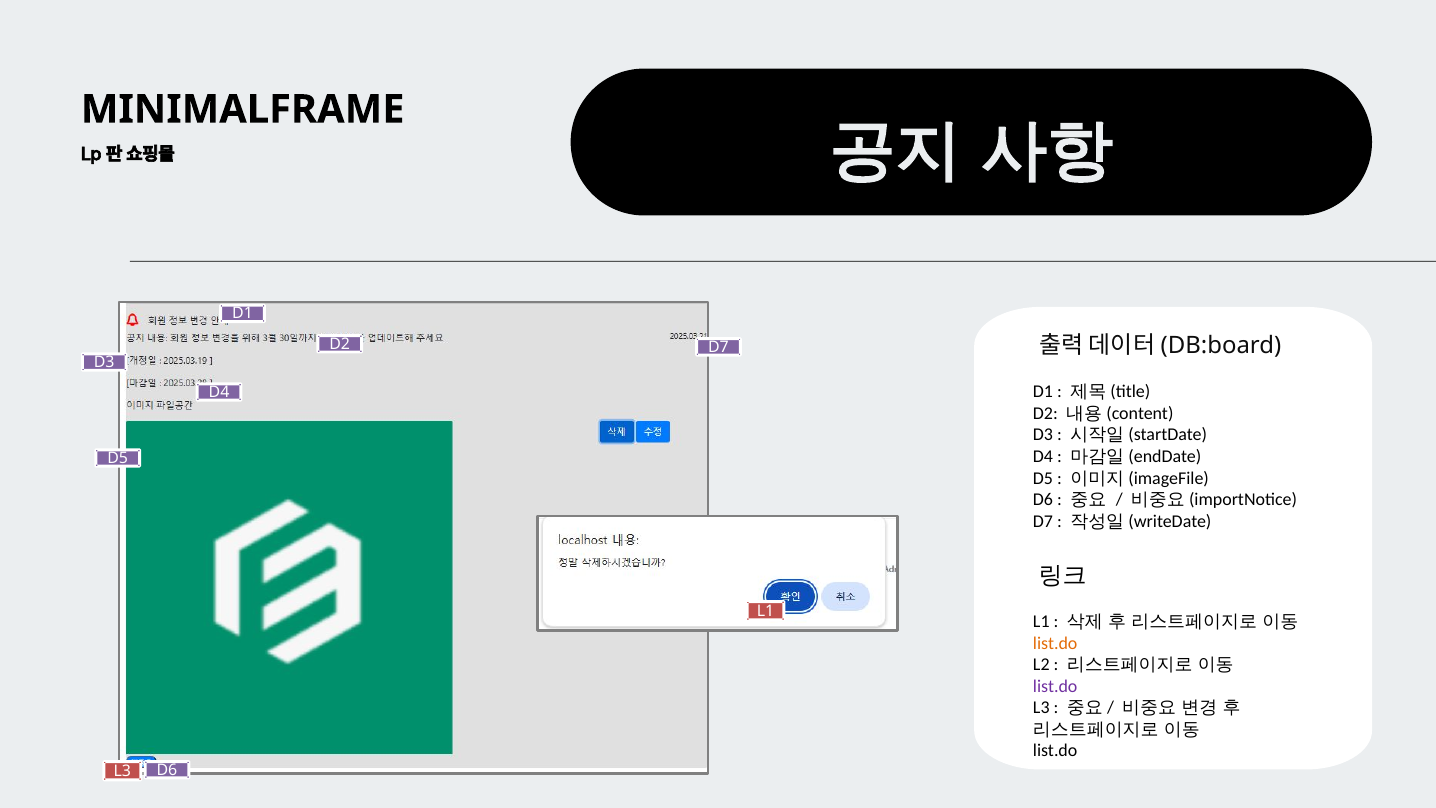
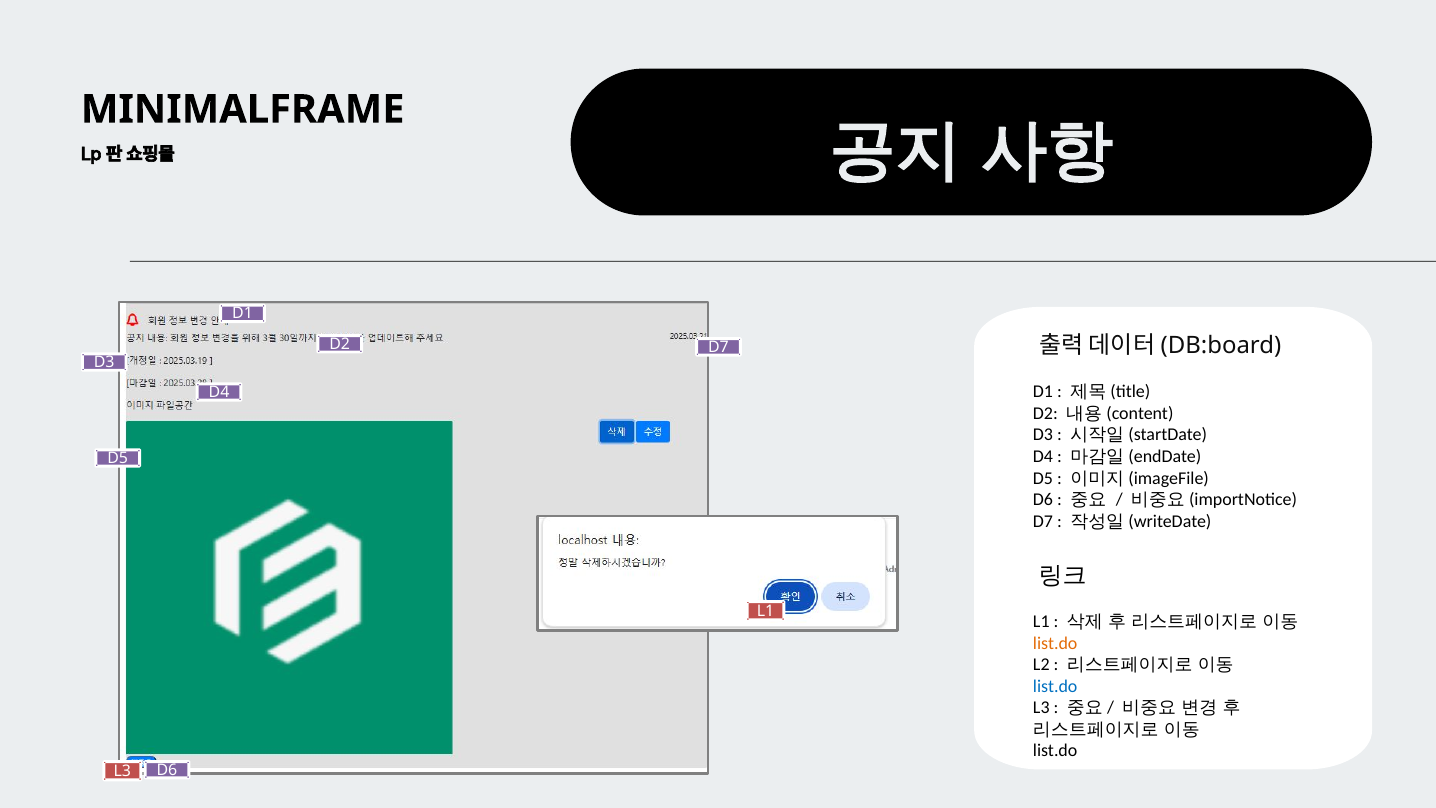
list.do colour: purple -> blue (1055, 686)
